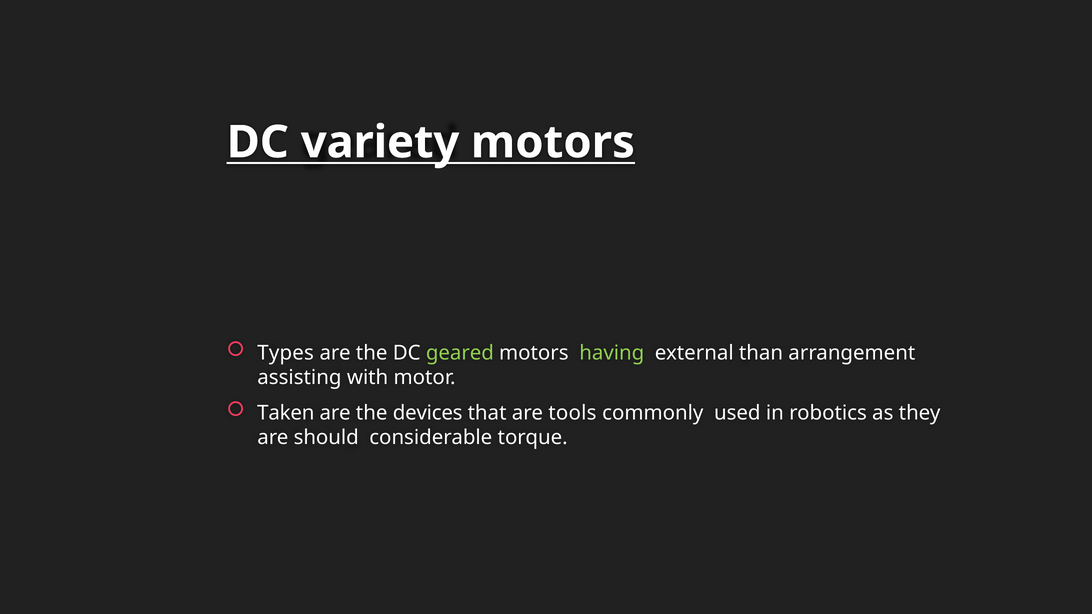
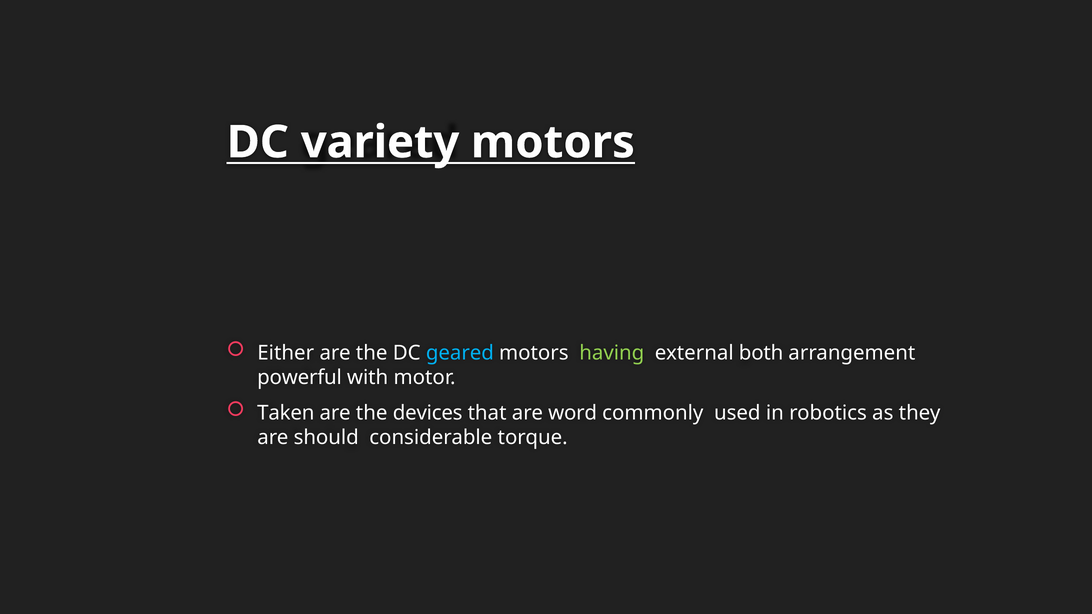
Types: Types -> Either (286, 353)
geared colour: light green -> light blue (460, 353)
than: than -> both (761, 353)
assisting: assisting -> powerful (300, 377)
tools: tools -> word (573, 413)
